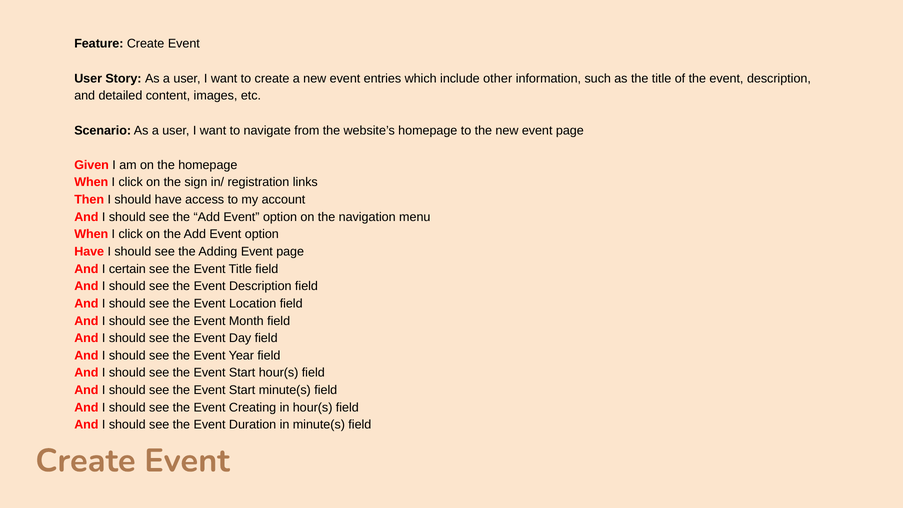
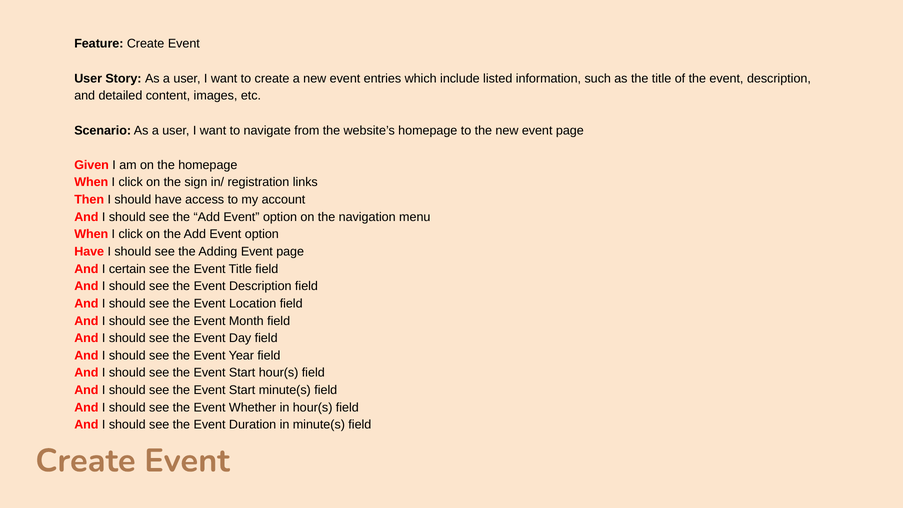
other: other -> listed (498, 78)
Creating: Creating -> Whether (253, 407)
